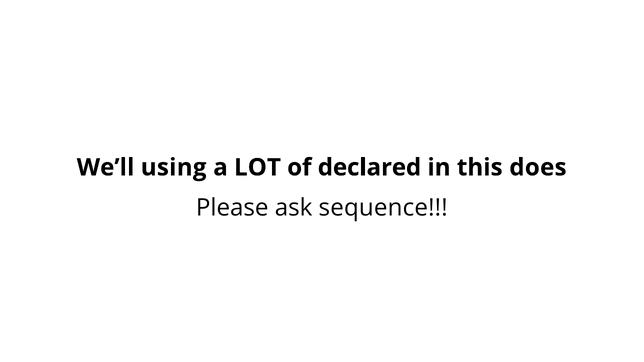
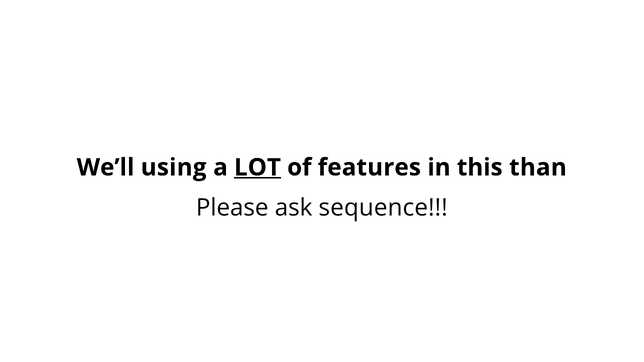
LOT underline: none -> present (257, 168)
declared: declared -> features (369, 168)
does: does -> than (538, 168)
